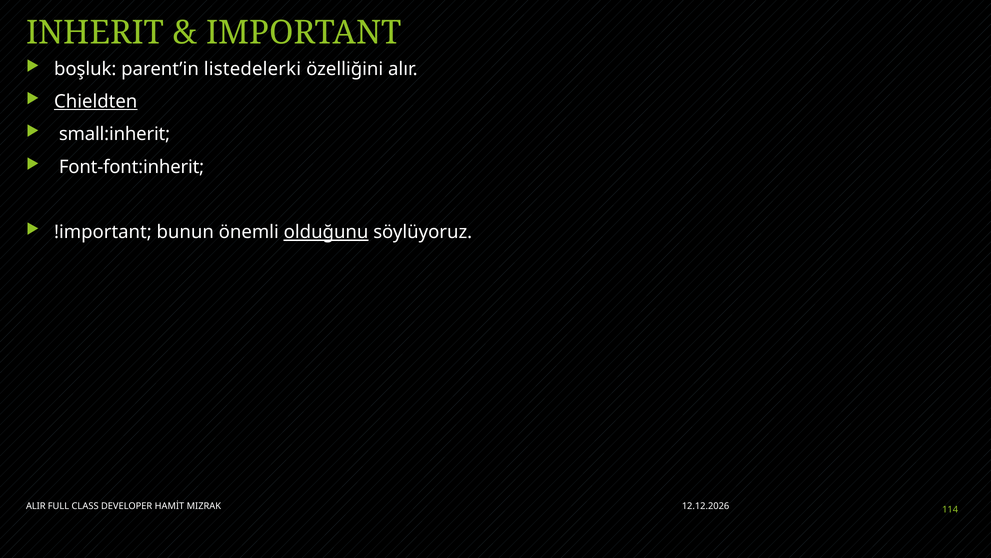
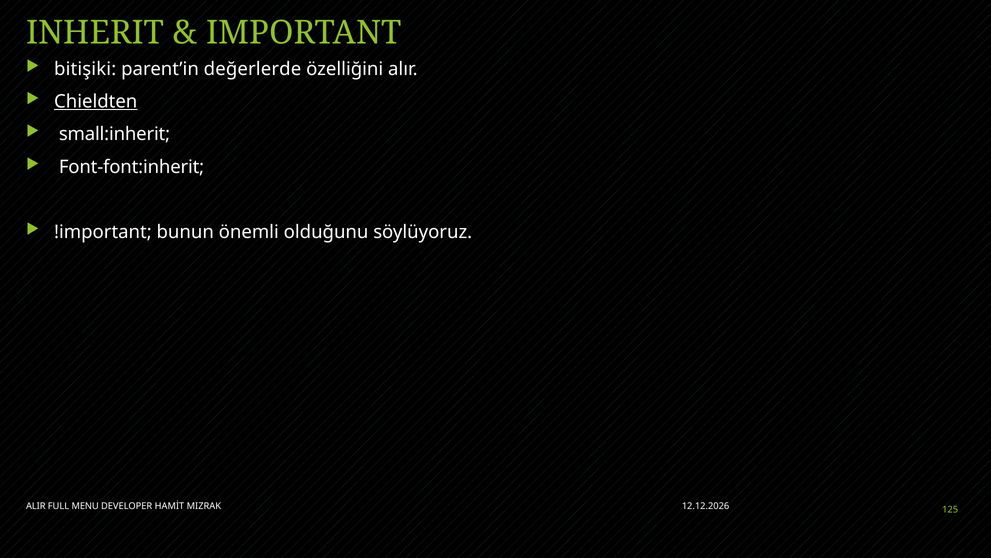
boşluk: boşluk -> bitişiki (85, 69)
listedelerki: listedelerki -> değerlerde (252, 69)
olduğunu underline: present -> none (326, 232)
CLASS: CLASS -> MENU (85, 506)
114: 114 -> 125 (950, 509)
